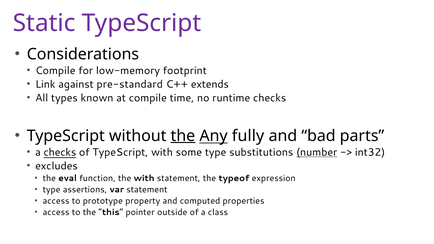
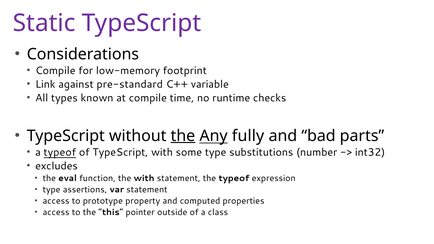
extends: extends -> variable (210, 84)
a checks: checks -> typeof (60, 152)
number underline: present -> none (317, 152)
